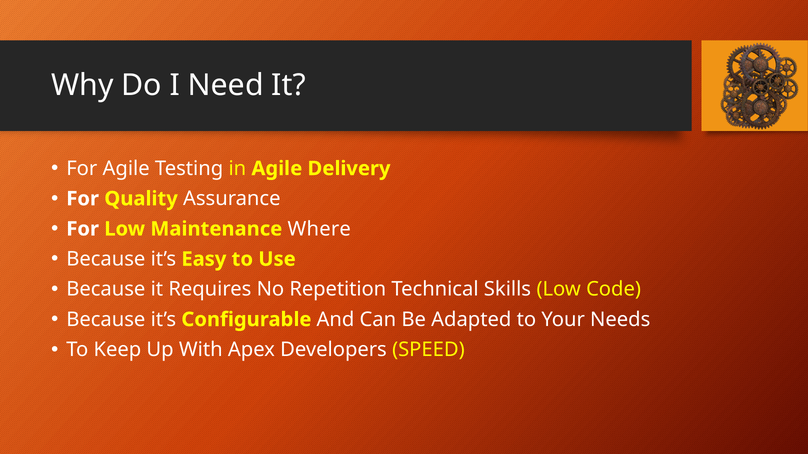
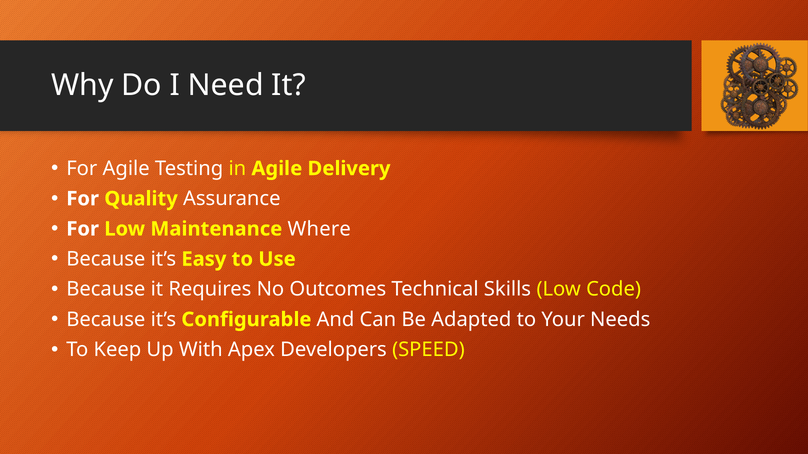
Repetition: Repetition -> Outcomes (338, 290)
